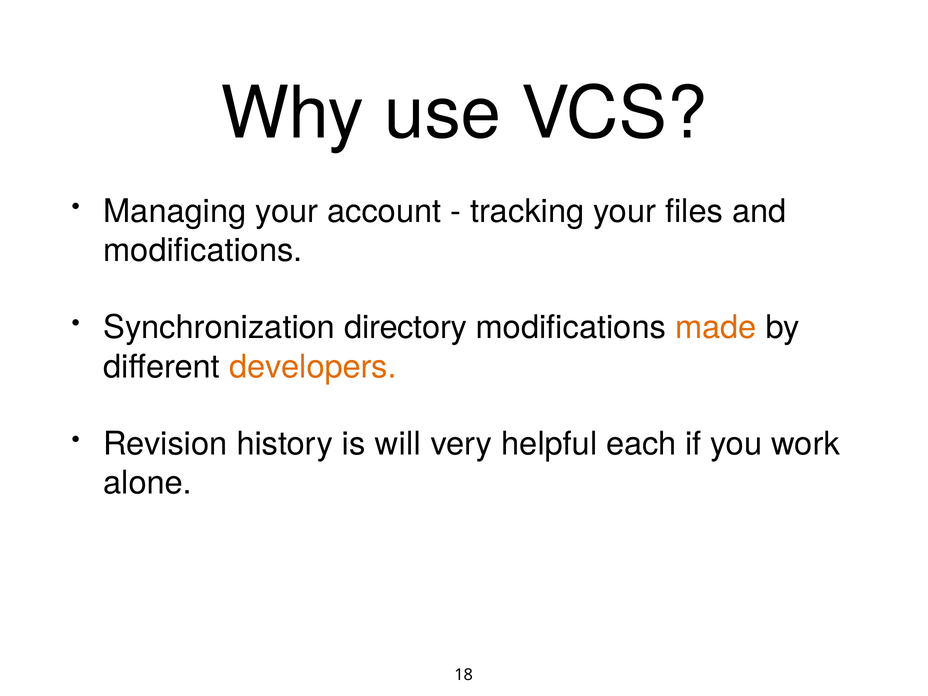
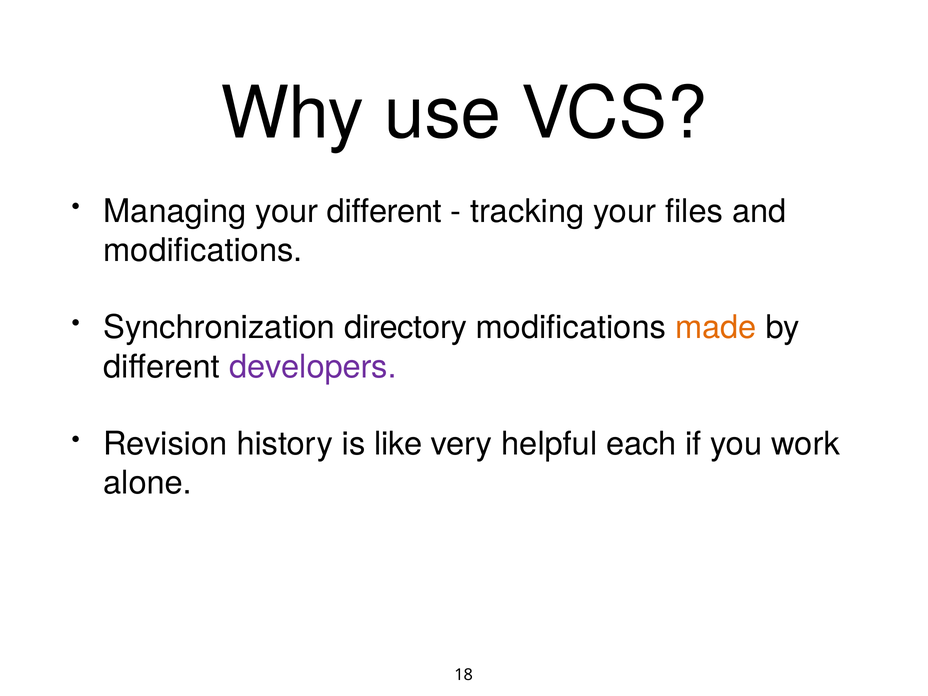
your account: account -> different (384, 211)
developers colour: orange -> purple (313, 367)
will: will -> like (398, 444)
